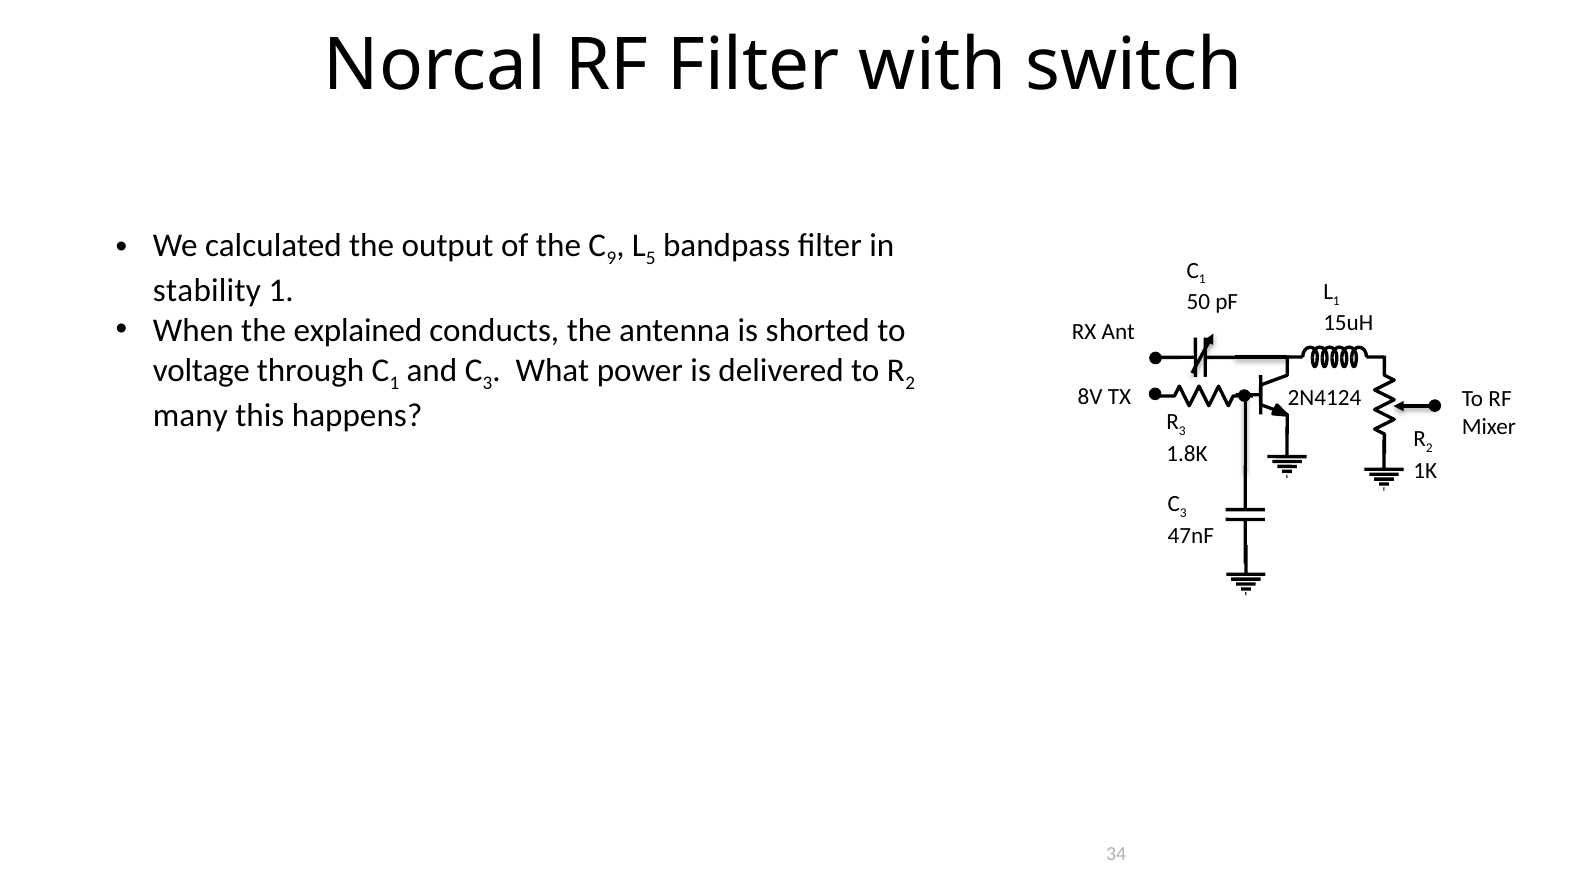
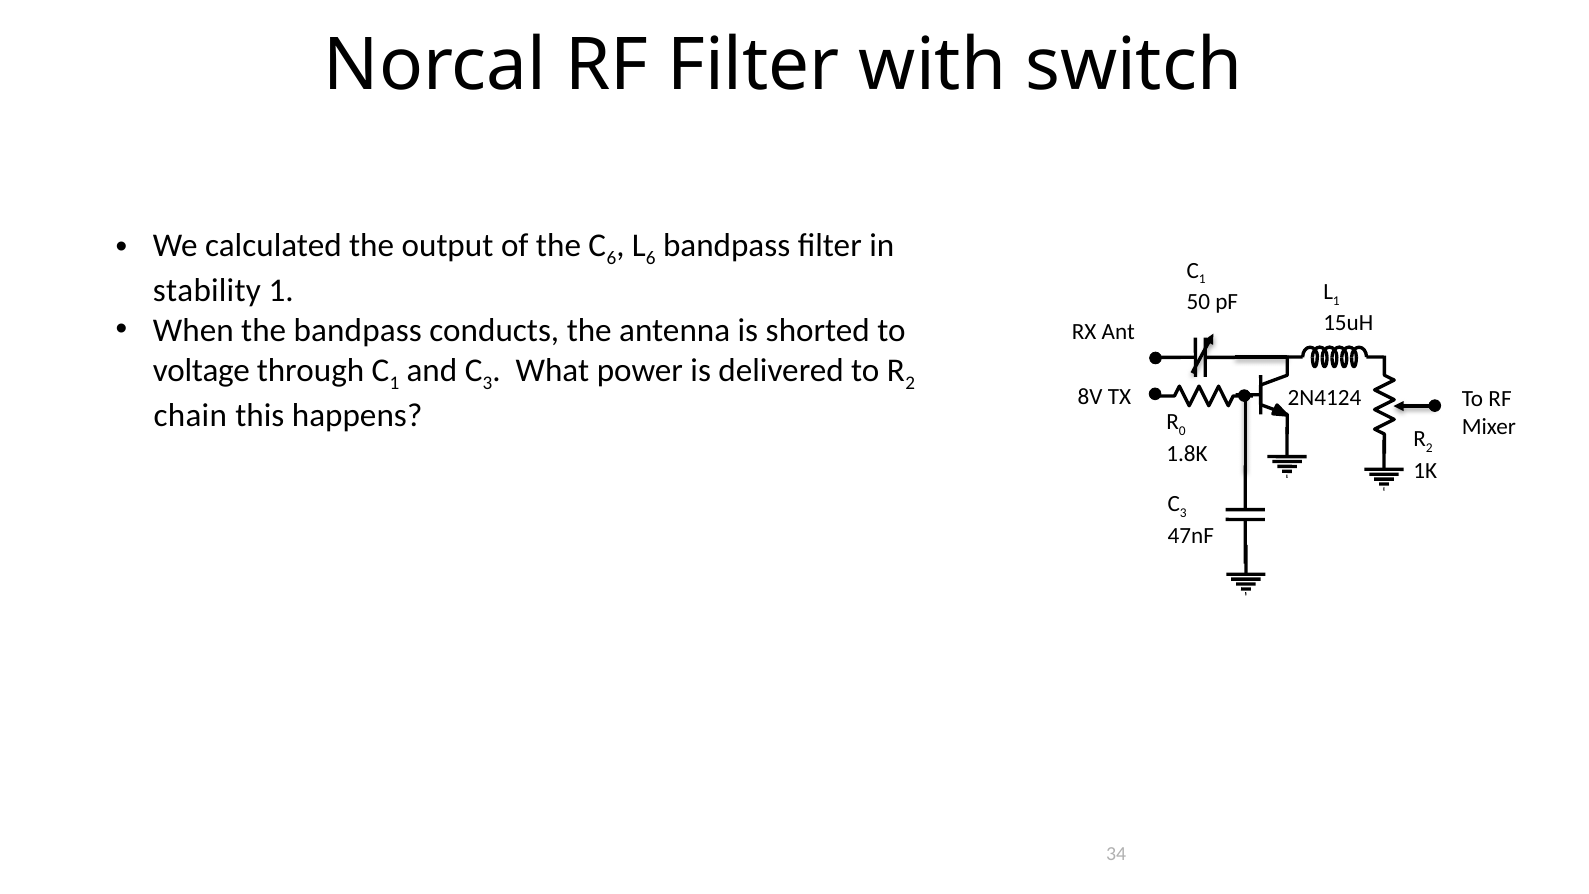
9: 9 -> 6 (611, 258)
5: 5 -> 6 (651, 258)
the explained: explained -> bandpass (358, 330)
many: many -> chain (190, 415)
3: 3 -> 0 (1182, 431)
